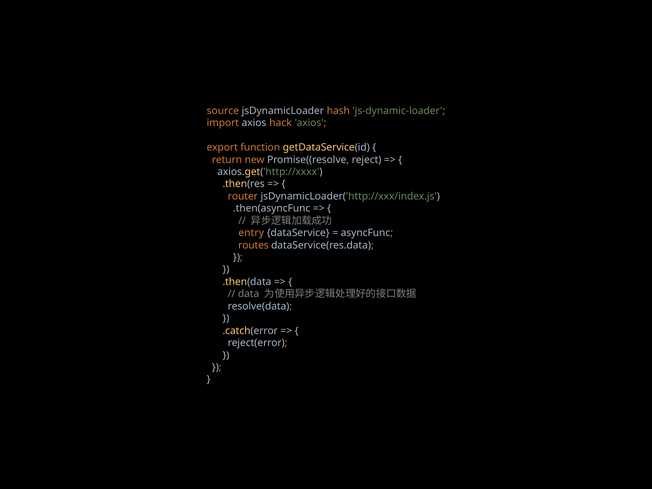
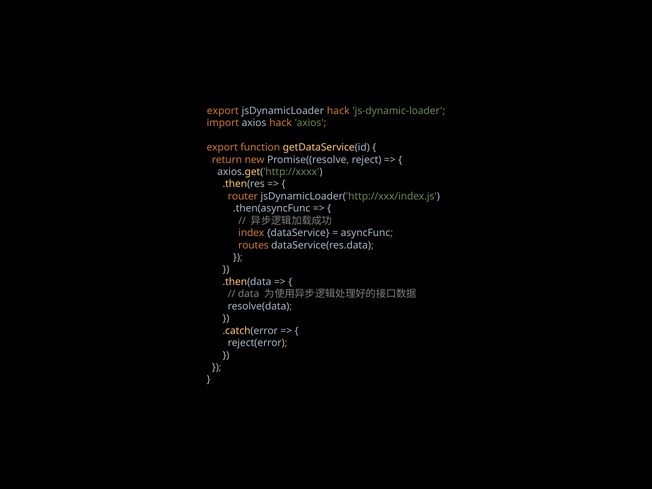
source: source -> export (223, 111)
jsDynamicLoader hash: hash -> hack (338, 111)
entry: entry -> index (251, 233)
